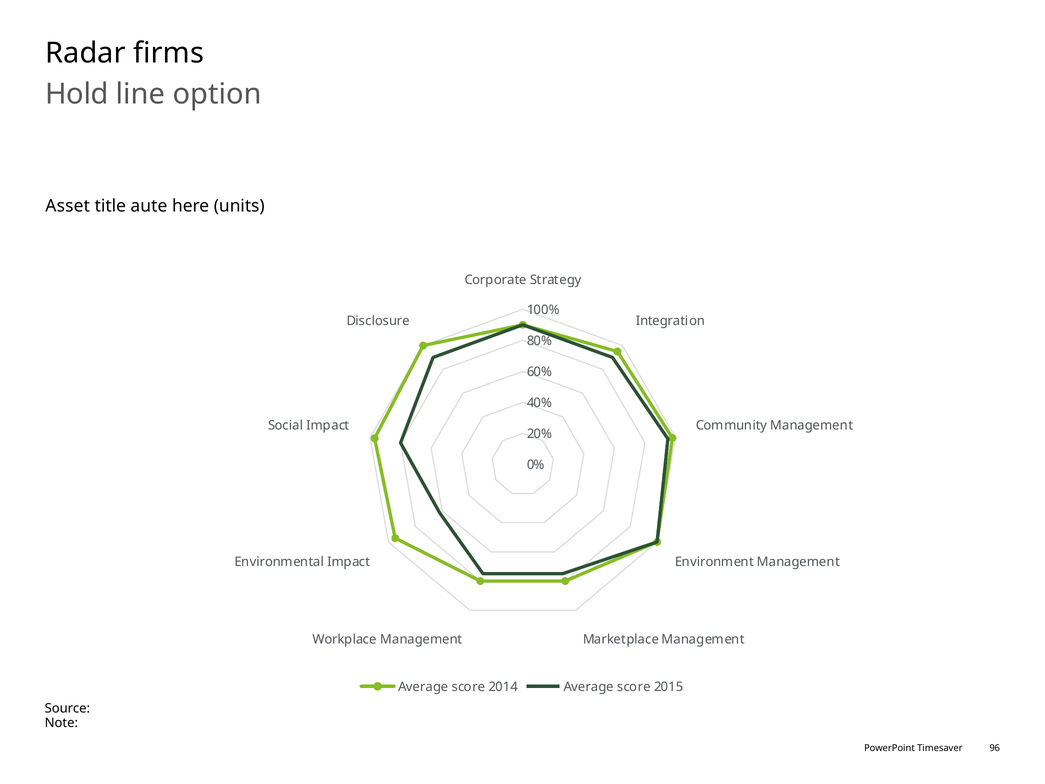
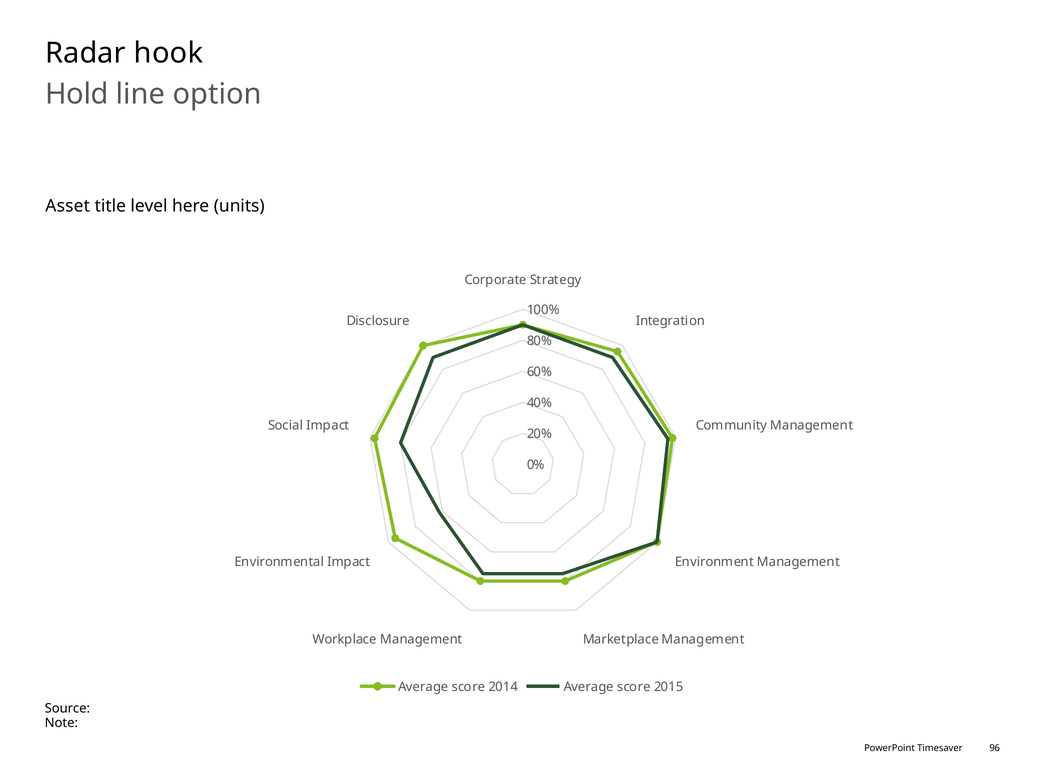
firms: firms -> hook (169, 53)
aute: aute -> level (149, 206)
